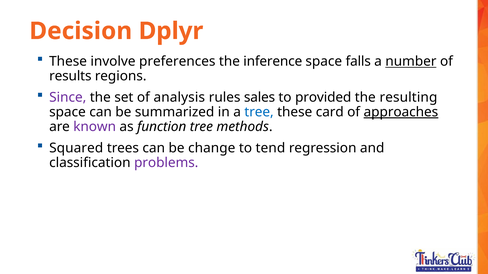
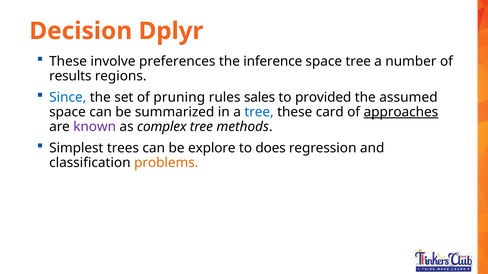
space falls: falls -> tree (358, 62)
number underline: present -> none (411, 62)
Since colour: purple -> blue (68, 98)
analysis: analysis -> pruning (179, 98)
resulting: resulting -> assumed (408, 98)
function: function -> complex (162, 127)
Squared: Squared -> Simplest (76, 148)
change: change -> explore (212, 148)
tend: tend -> does (271, 148)
problems colour: purple -> orange (166, 163)
